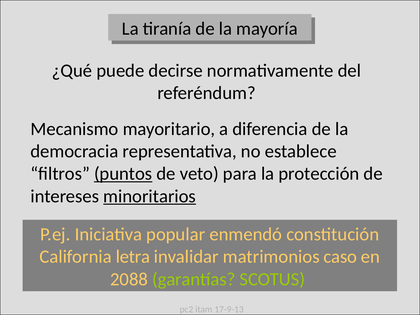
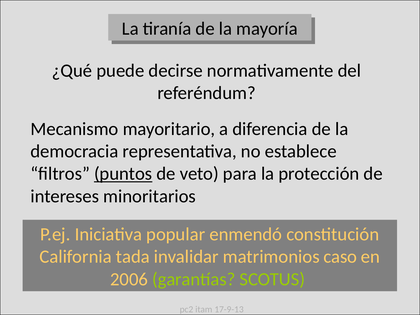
minoritarios underline: present -> none (150, 196)
letra: letra -> tada (133, 257)
2088: 2088 -> 2006 (129, 279)
